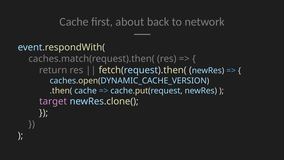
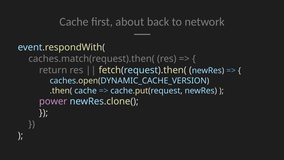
target: target -> power (53, 101)
